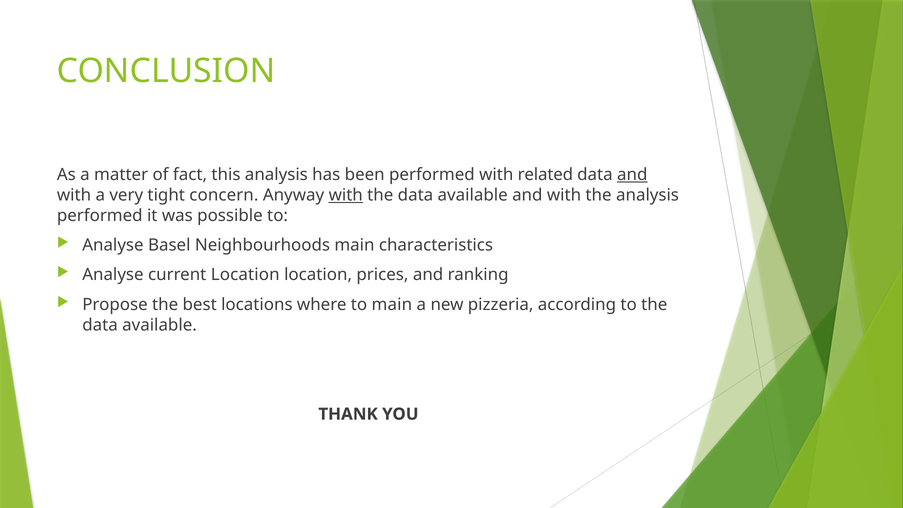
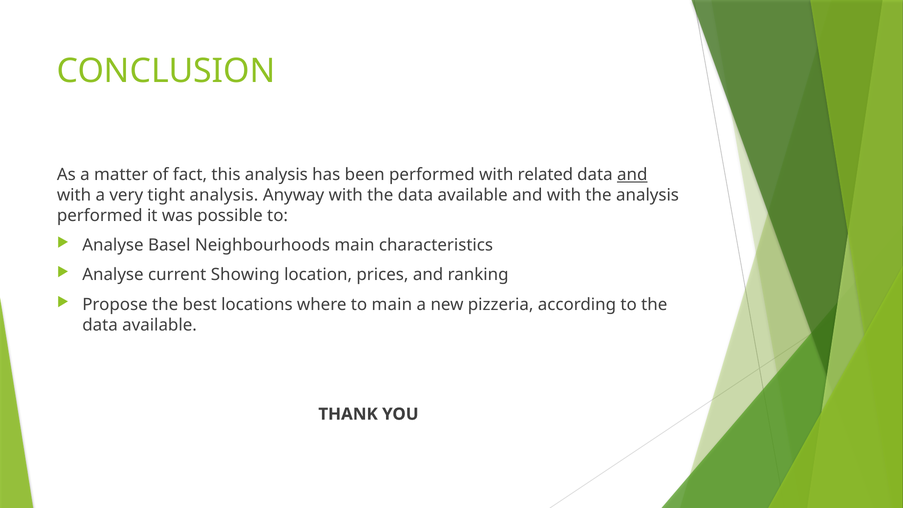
tight concern: concern -> analysis (224, 195)
with underline: present -> none (346, 195)
current Location: Location -> Showing (245, 275)
